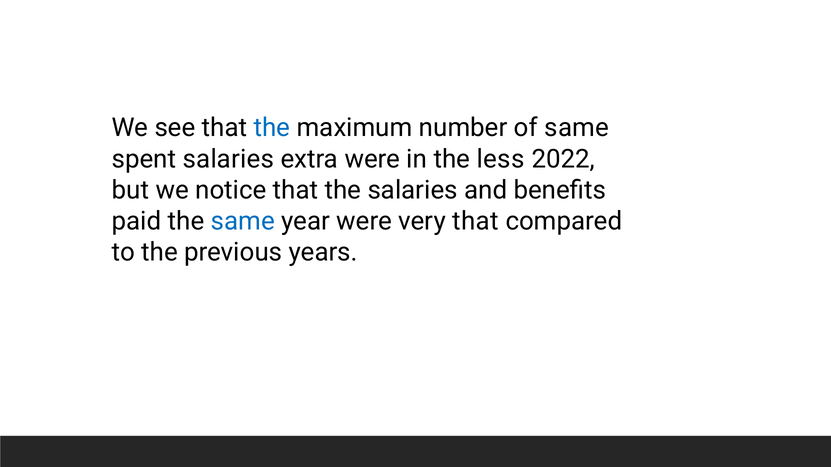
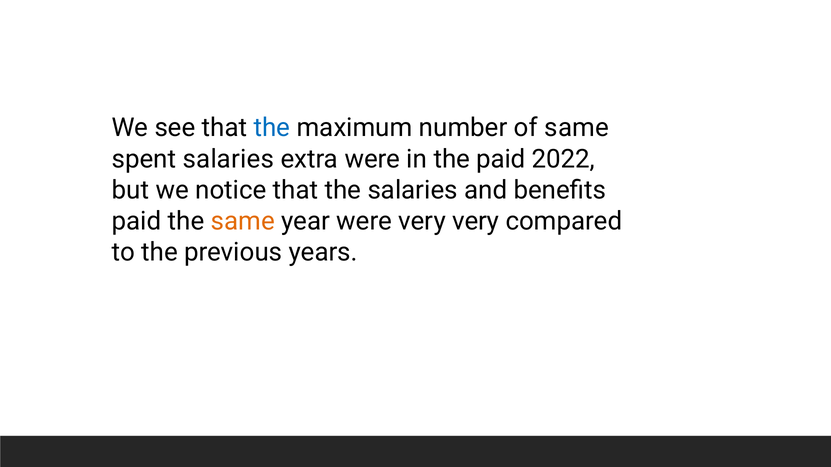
the less: less -> paid (501, 159)
same colour: blue -> orange (243, 221)
very that: that -> very (476, 221)
